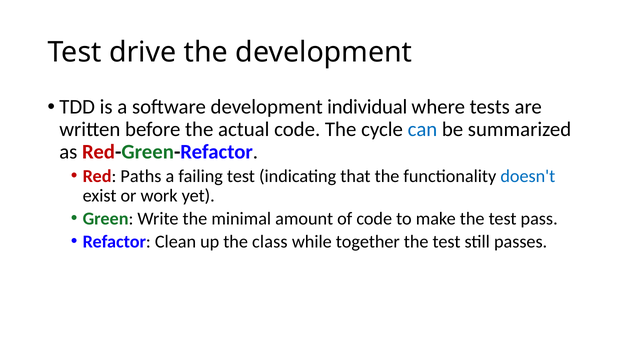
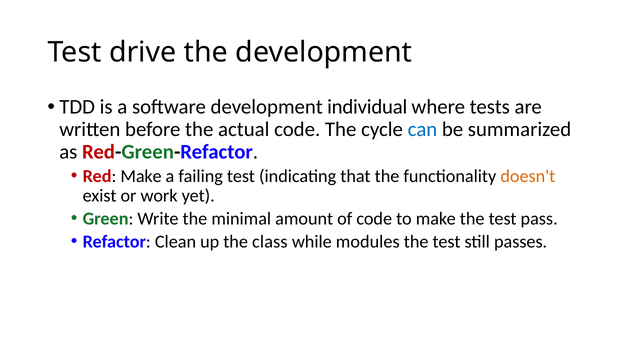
Red Paths: Paths -> Make (141, 176)
doesn't colour: blue -> orange (528, 176)
together: together -> modules (368, 241)
